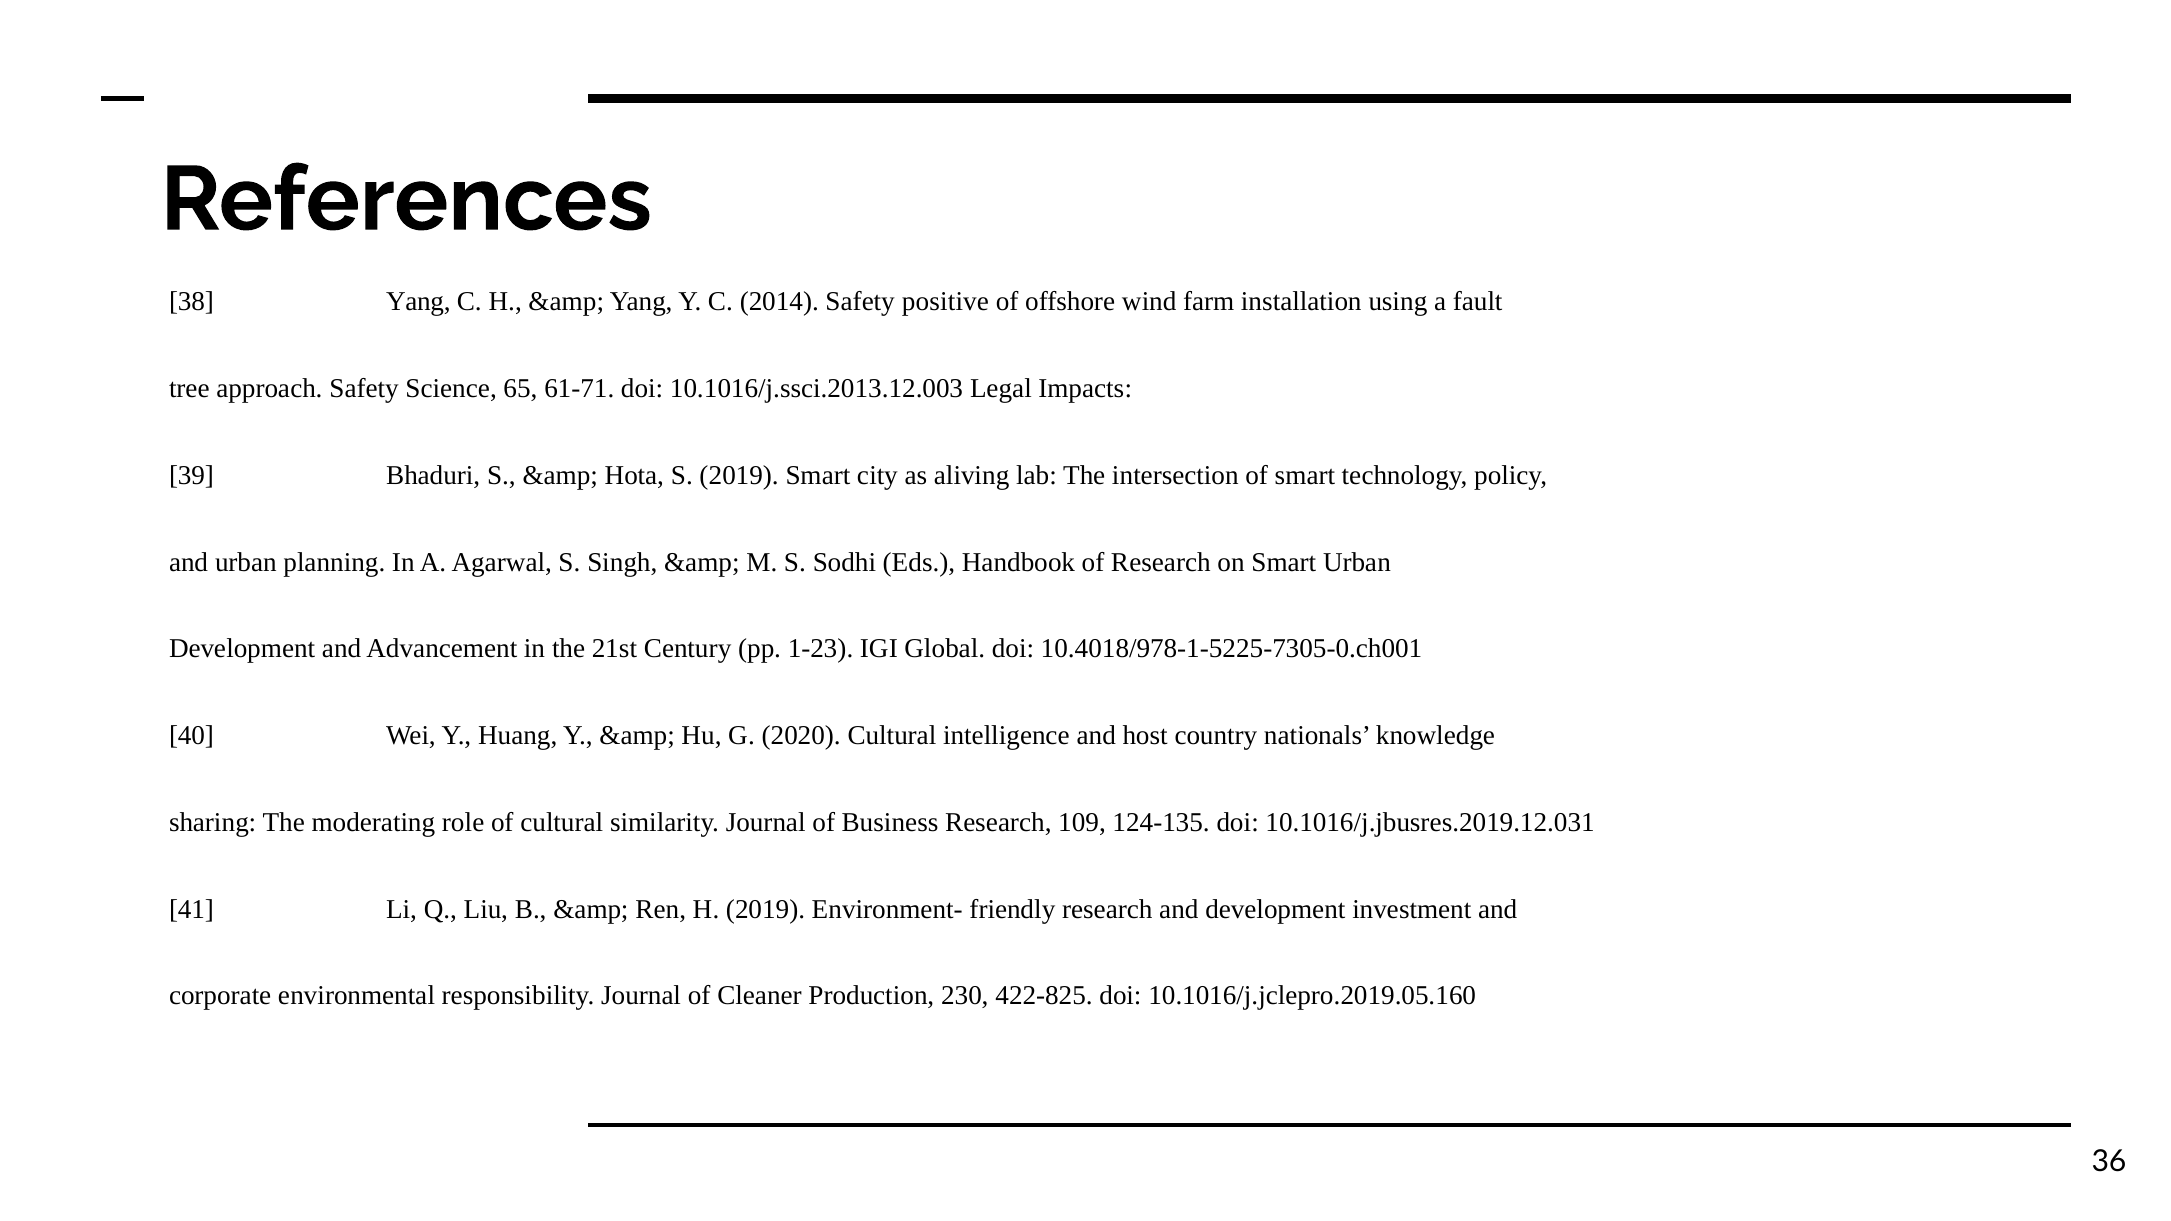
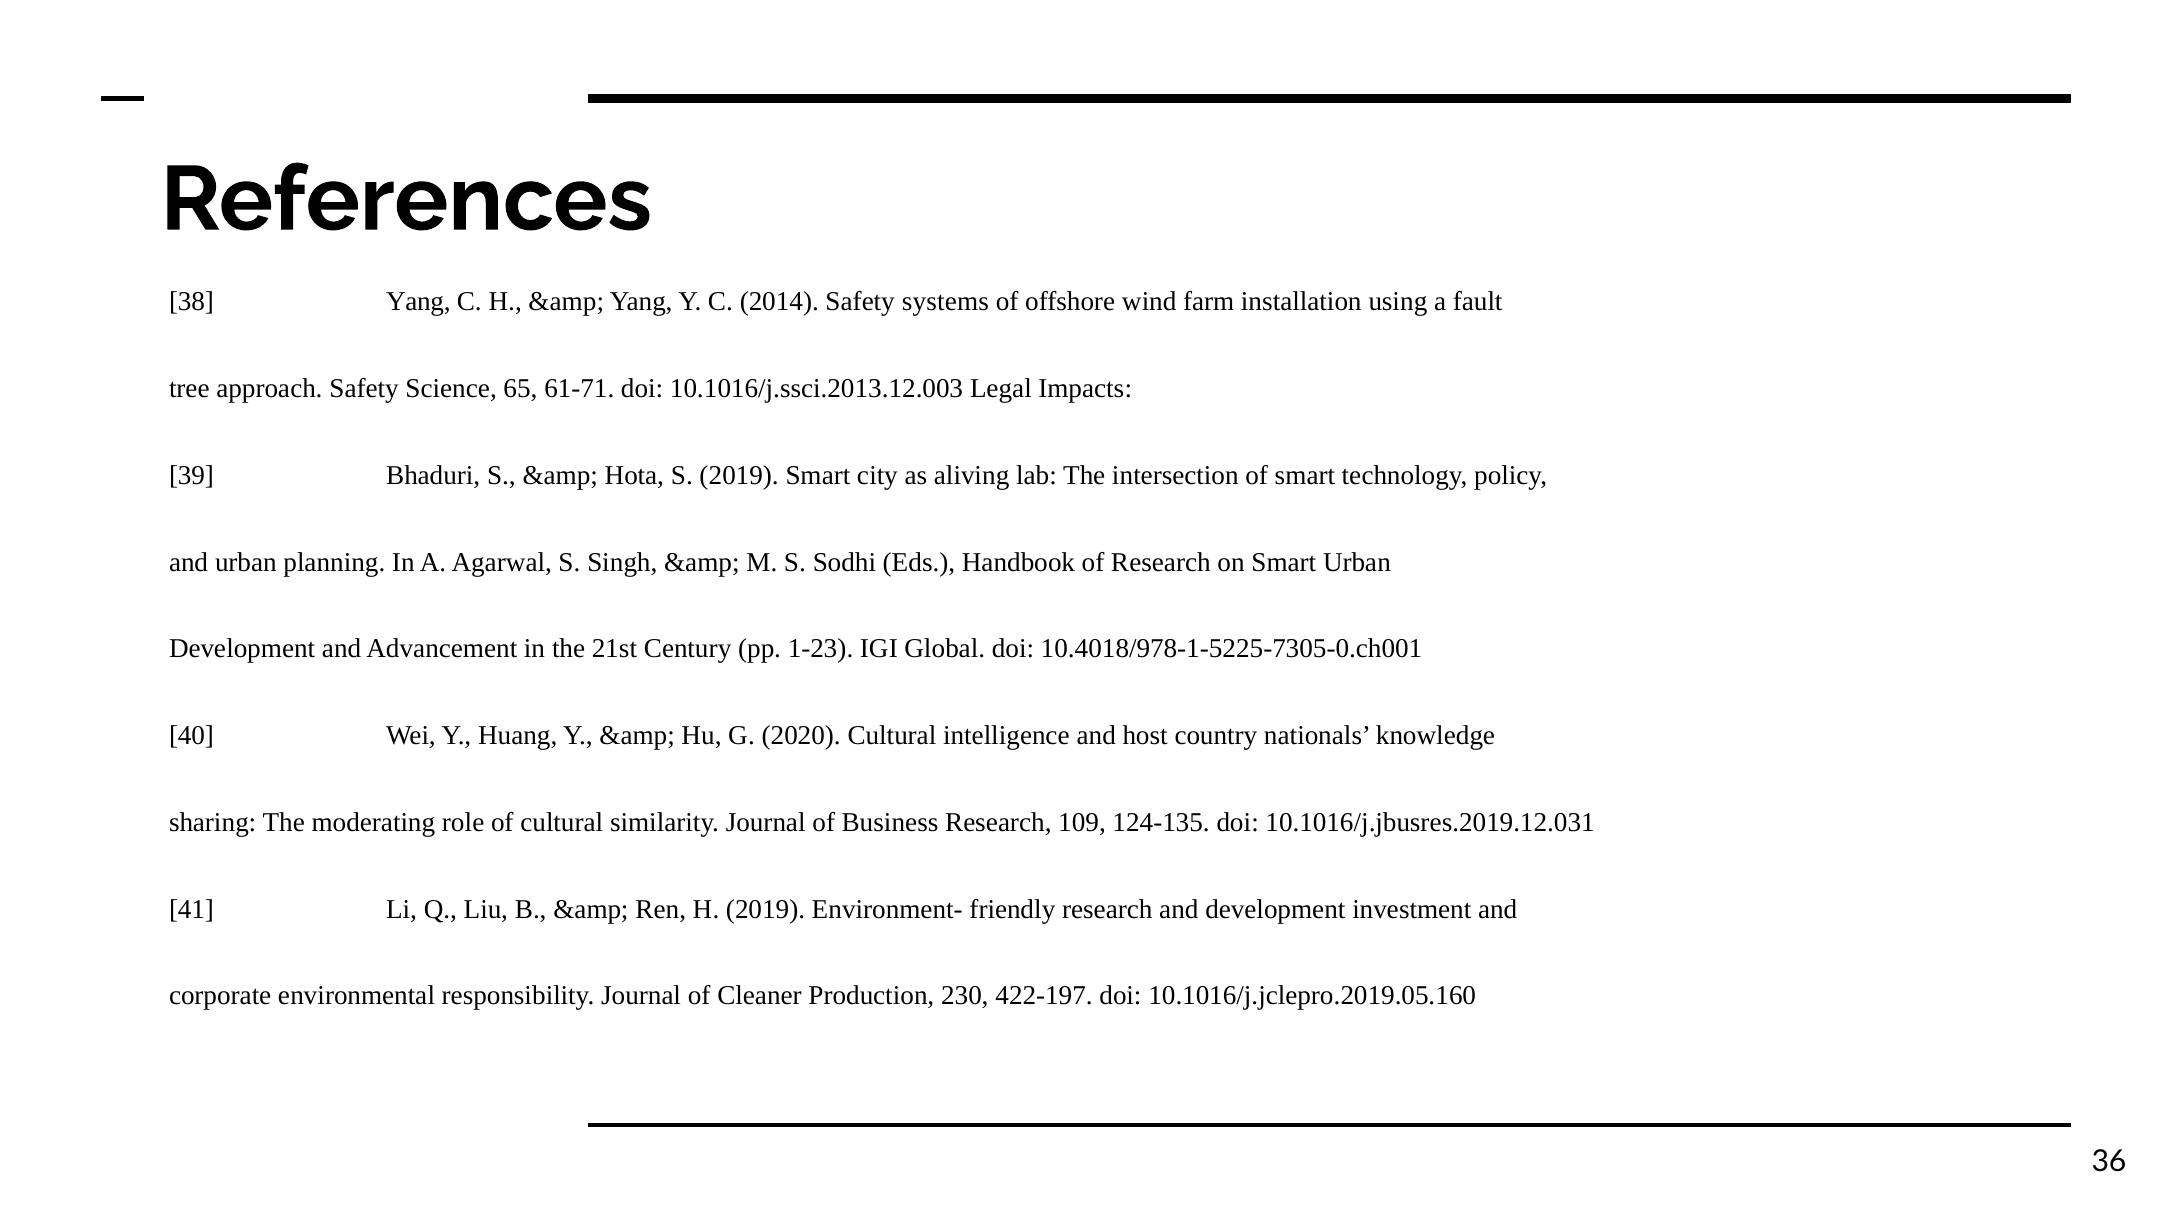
positive: positive -> systems (945, 302)
422-825: 422-825 -> 422-197 (1044, 996)
